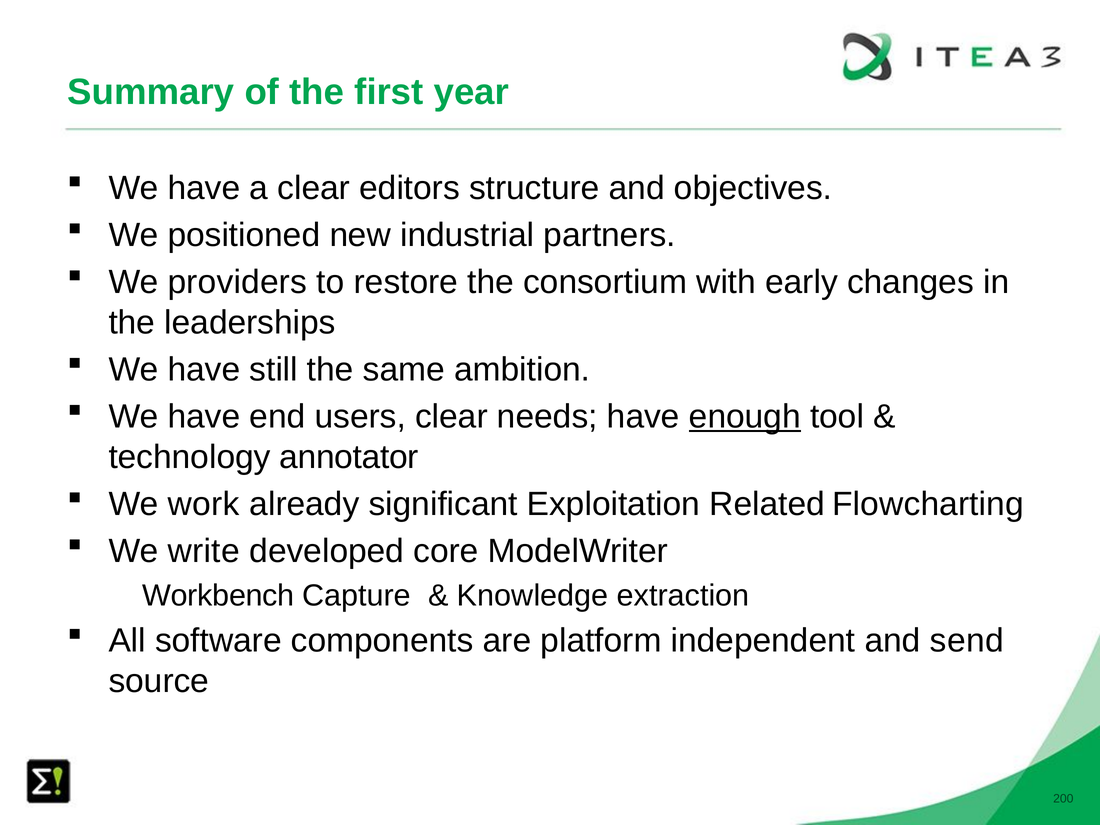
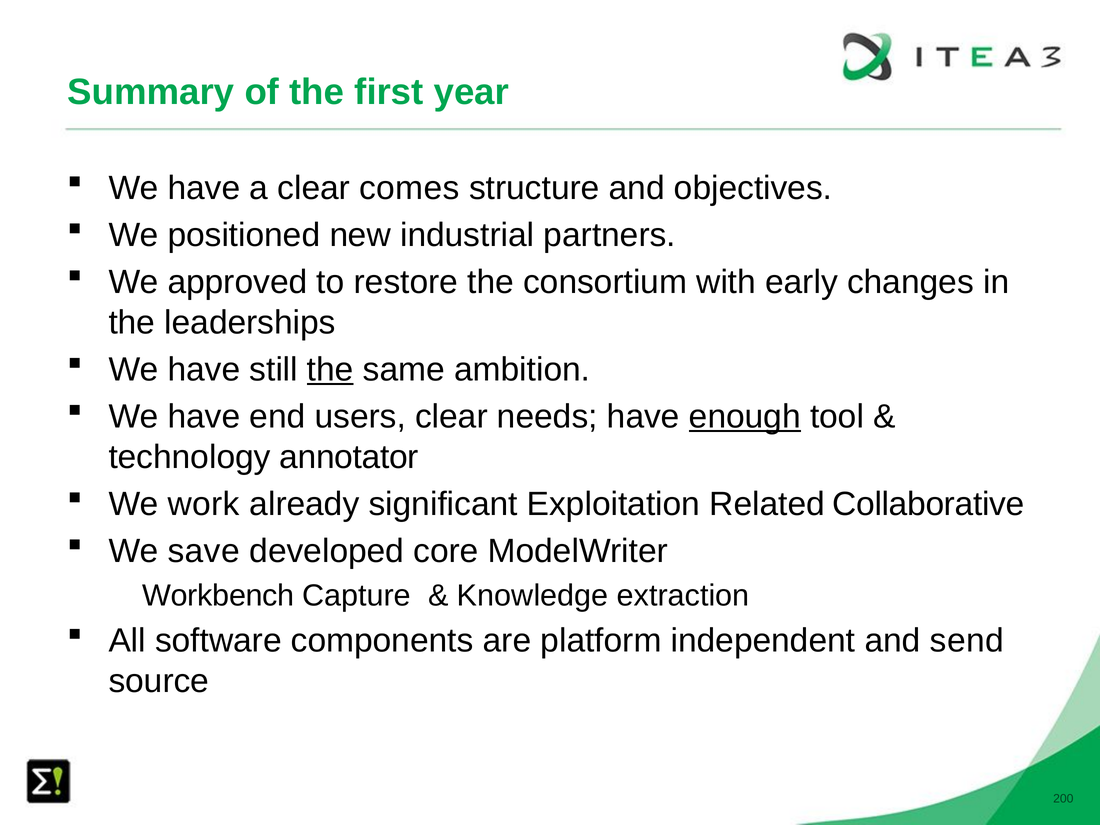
editors: editors -> comes (409, 188)
providers: providers -> approved (237, 282)
the underline: none -> present (330, 370)
Flowcharting: Flowcharting -> Collaborative (928, 504)
write: write -> save (204, 551)
